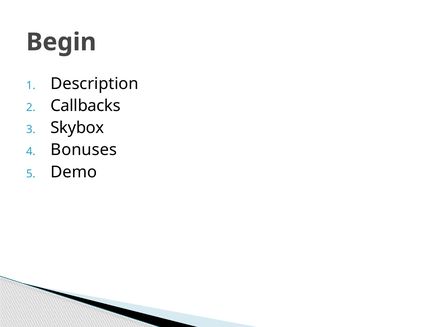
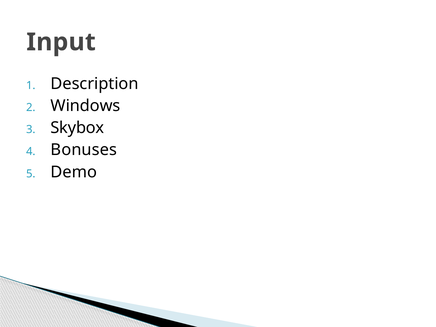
Begin: Begin -> Input (61, 42)
Callbacks: Callbacks -> Windows (86, 106)
